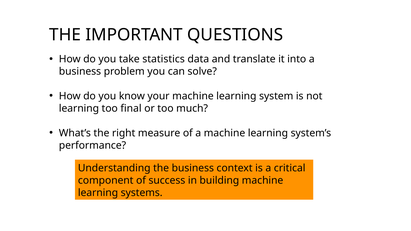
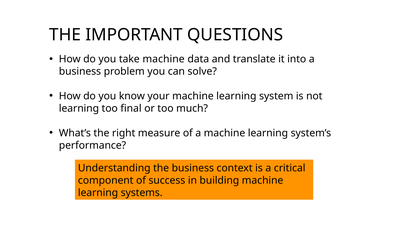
take statistics: statistics -> machine (164, 59)
